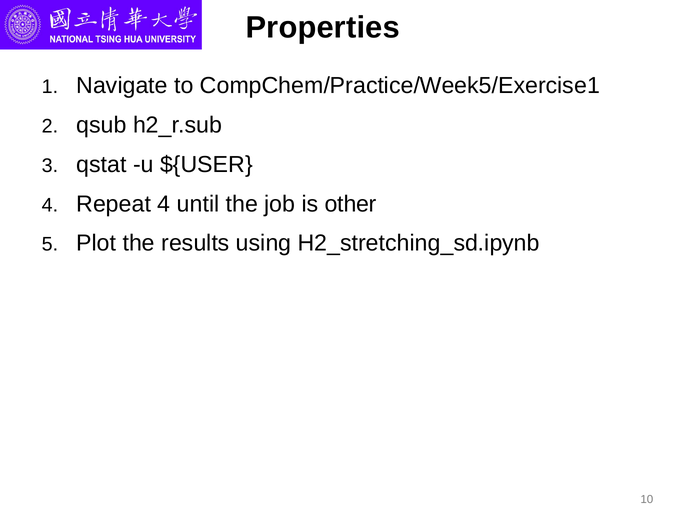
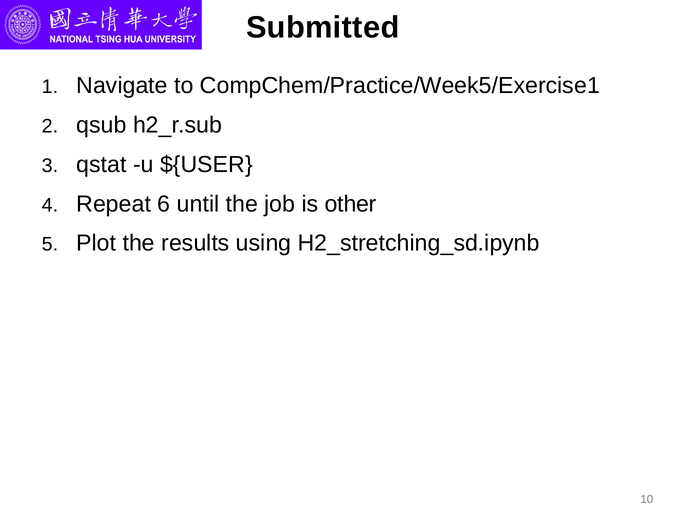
Properties: Properties -> Submitted (323, 28)
Repeat 4: 4 -> 6 (164, 204)
